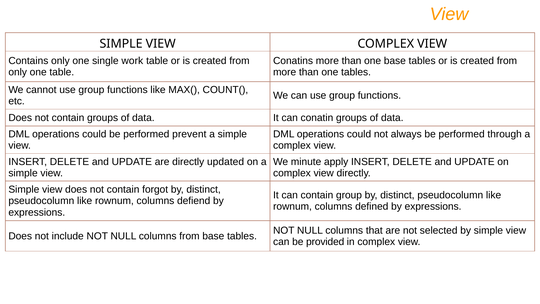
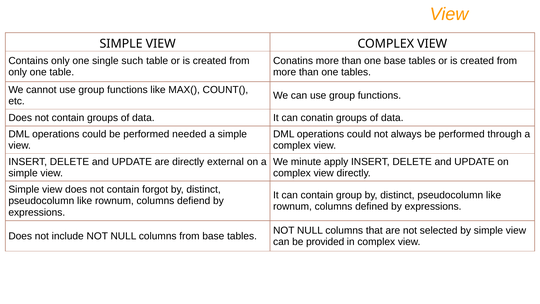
work: work -> such (132, 61)
prevent: prevent -> needed (189, 134)
updated: updated -> external (226, 162)
